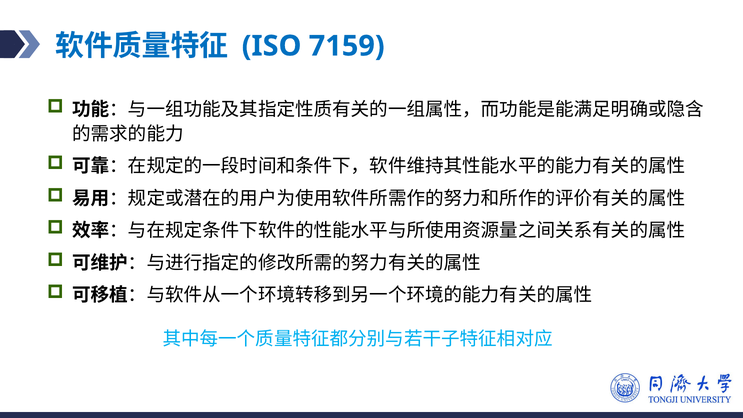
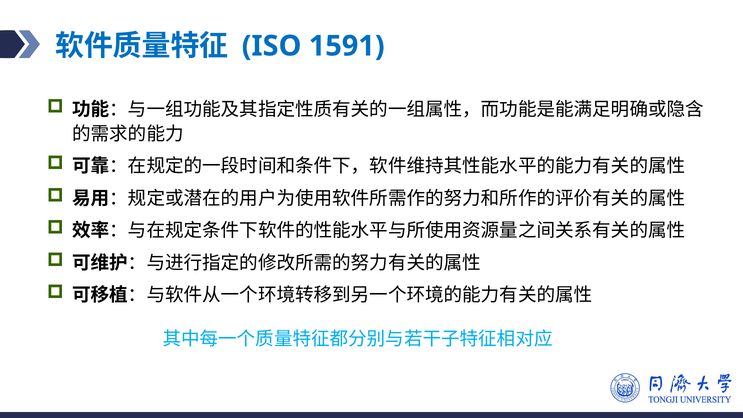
7159: 7159 -> 1591 (347, 46)
